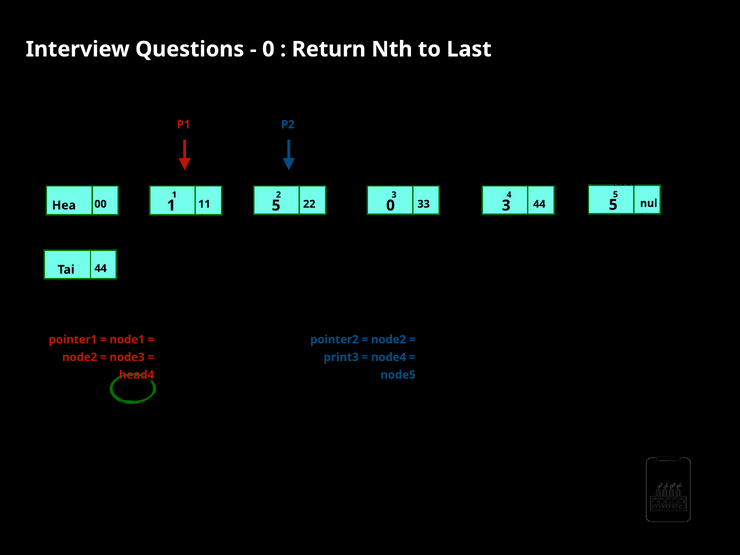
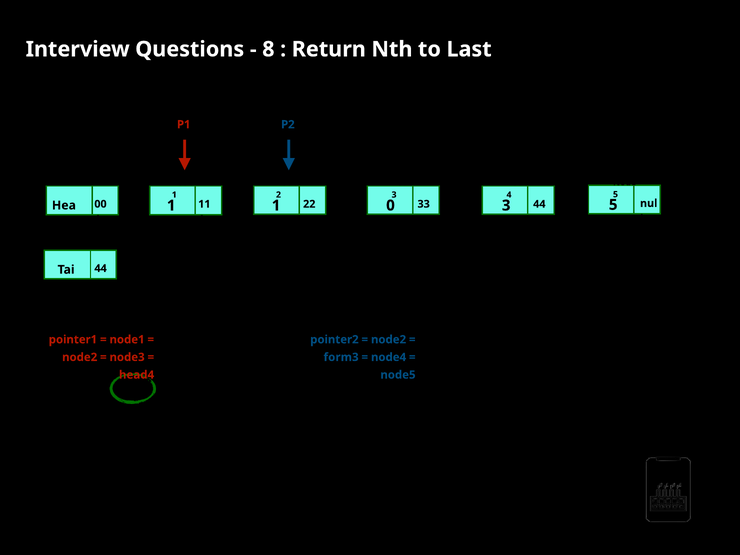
0: 0 -> 8 (268, 49)
1 5: 5 -> 1 (276, 206)
print3: print3 -> form3 (341, 358)
